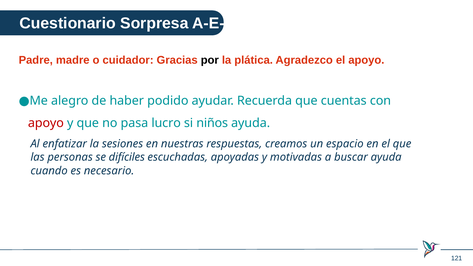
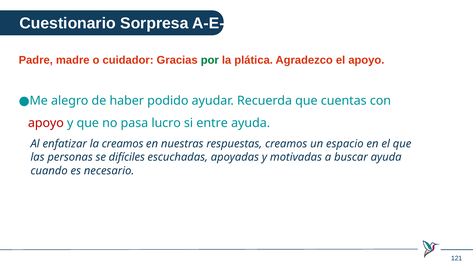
por colour: black -> green (210, 60)
niños: niños -> entre (212, 123)
la sesiones: sesiones -> creamos (123, 144)
